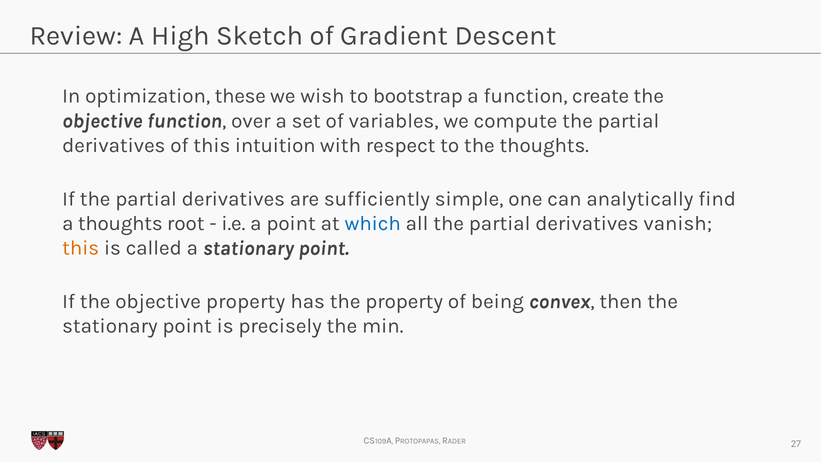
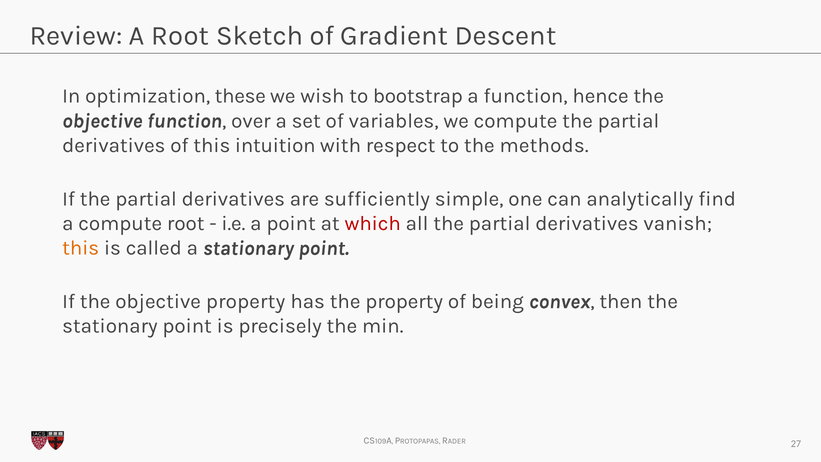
A High: High -> Root (180, 36)
create: create -> hence (601, 96)
the thoughts: thoughts -> methods (544, 145)
a thoughts: thoughts -> compute (120, 223)
which colour: blue -> red (373, 223)
